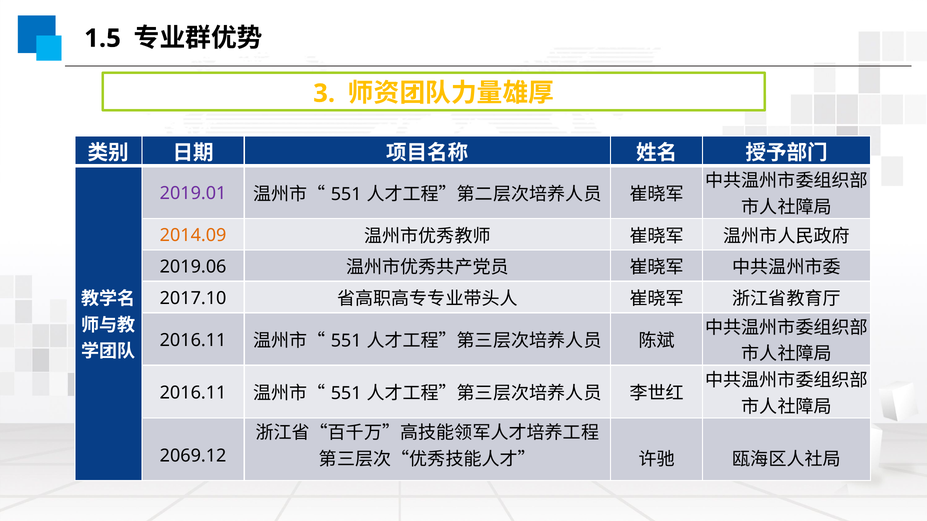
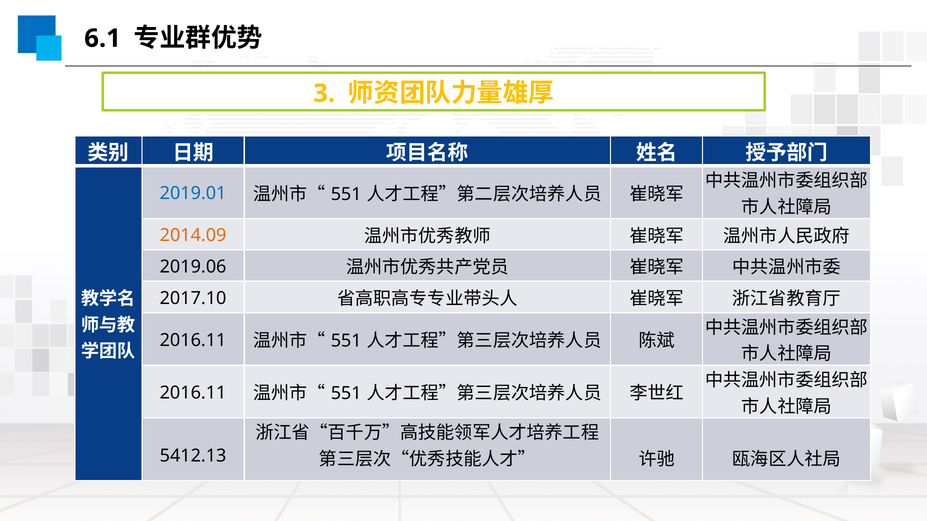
1.5: 1.5 -> 6.1 (103, 38)
2019.01 colour: purple -> blue (193, 193)
2069.12: 2069.12 -> 5412.13 (193, 456)
